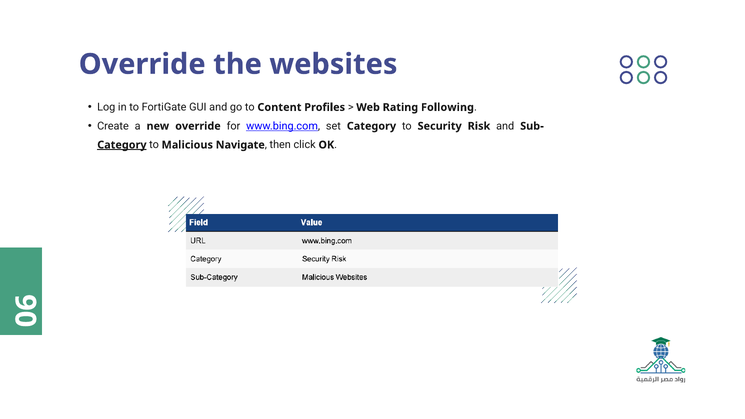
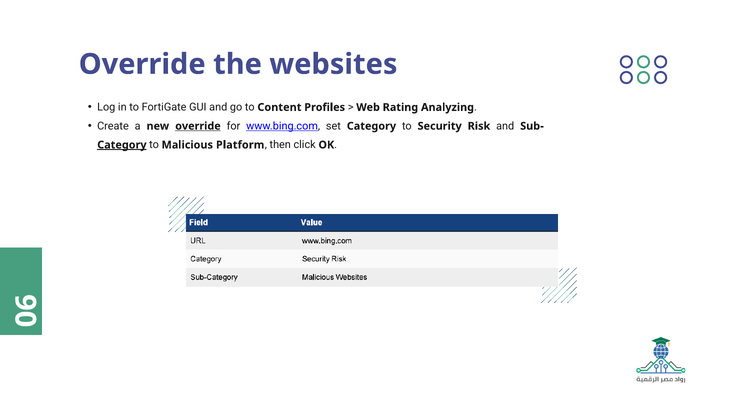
Following: Following -> Analyzing (448, 107)
override underline: none -> present (198, 126)
Navigate: Navigate -> Platform (240, 145)
